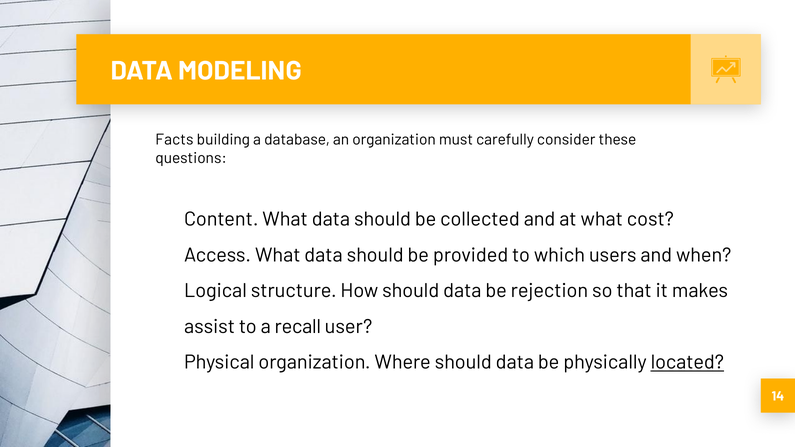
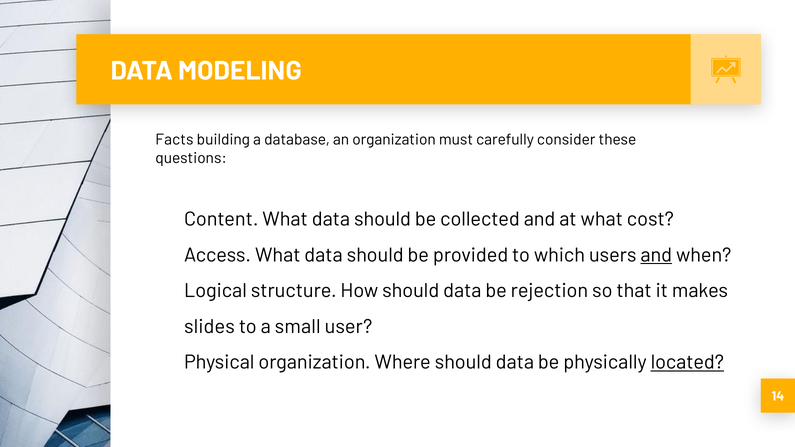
and underline: none -> present (656, 255)
assist: assist -> slides (209, 327)
recall: recall -> small (298, 327)
